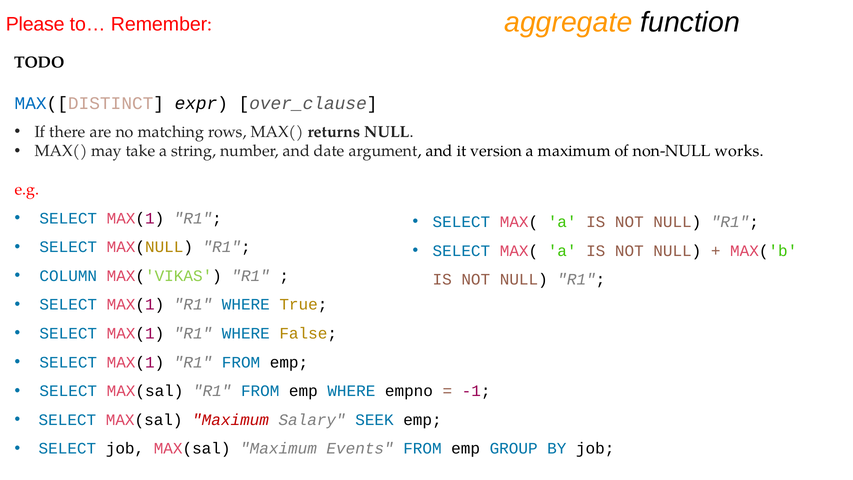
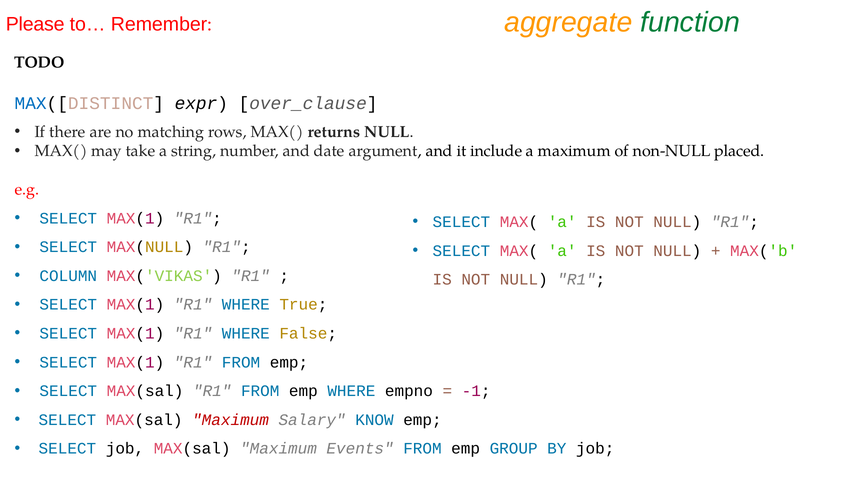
function colour: black -> green (690, 22)
version: version -> include (496, 151)
works: works -> placed (739, 151)
SEEK: SEEK -> KNOW (374, 420)
